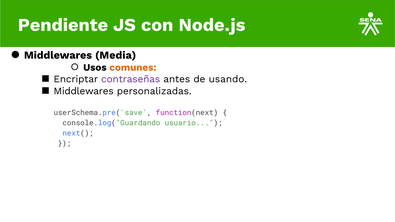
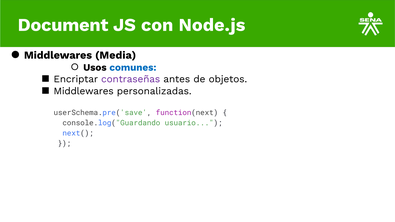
Pendiente: Pendiente -> Document (63, 25)
comunes colour: orange -> blue (133, 67)
usando: usando -> objetos (228, 79)
